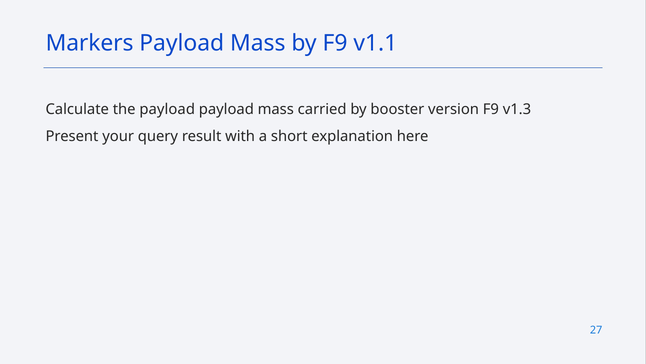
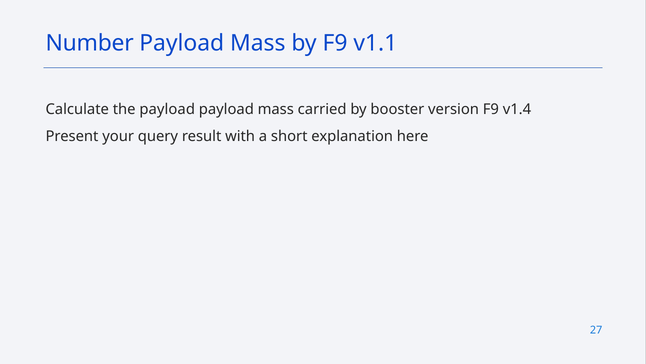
Markers: Markers -> Number (90, 43)
v1.3: v1.3 -> v1.4 (517, 109)
